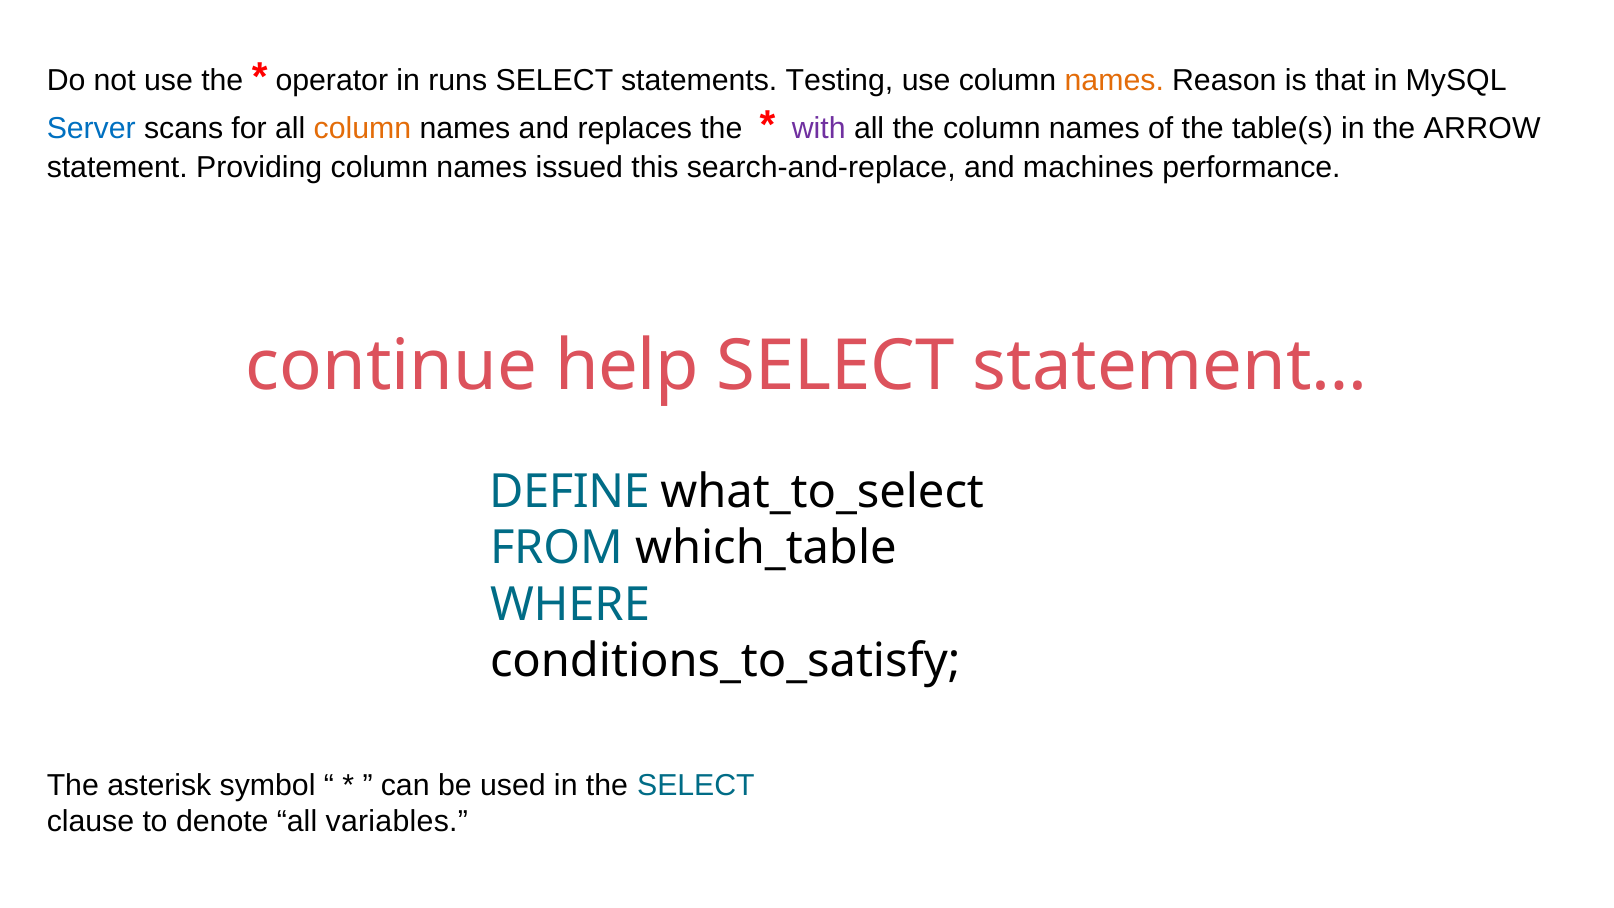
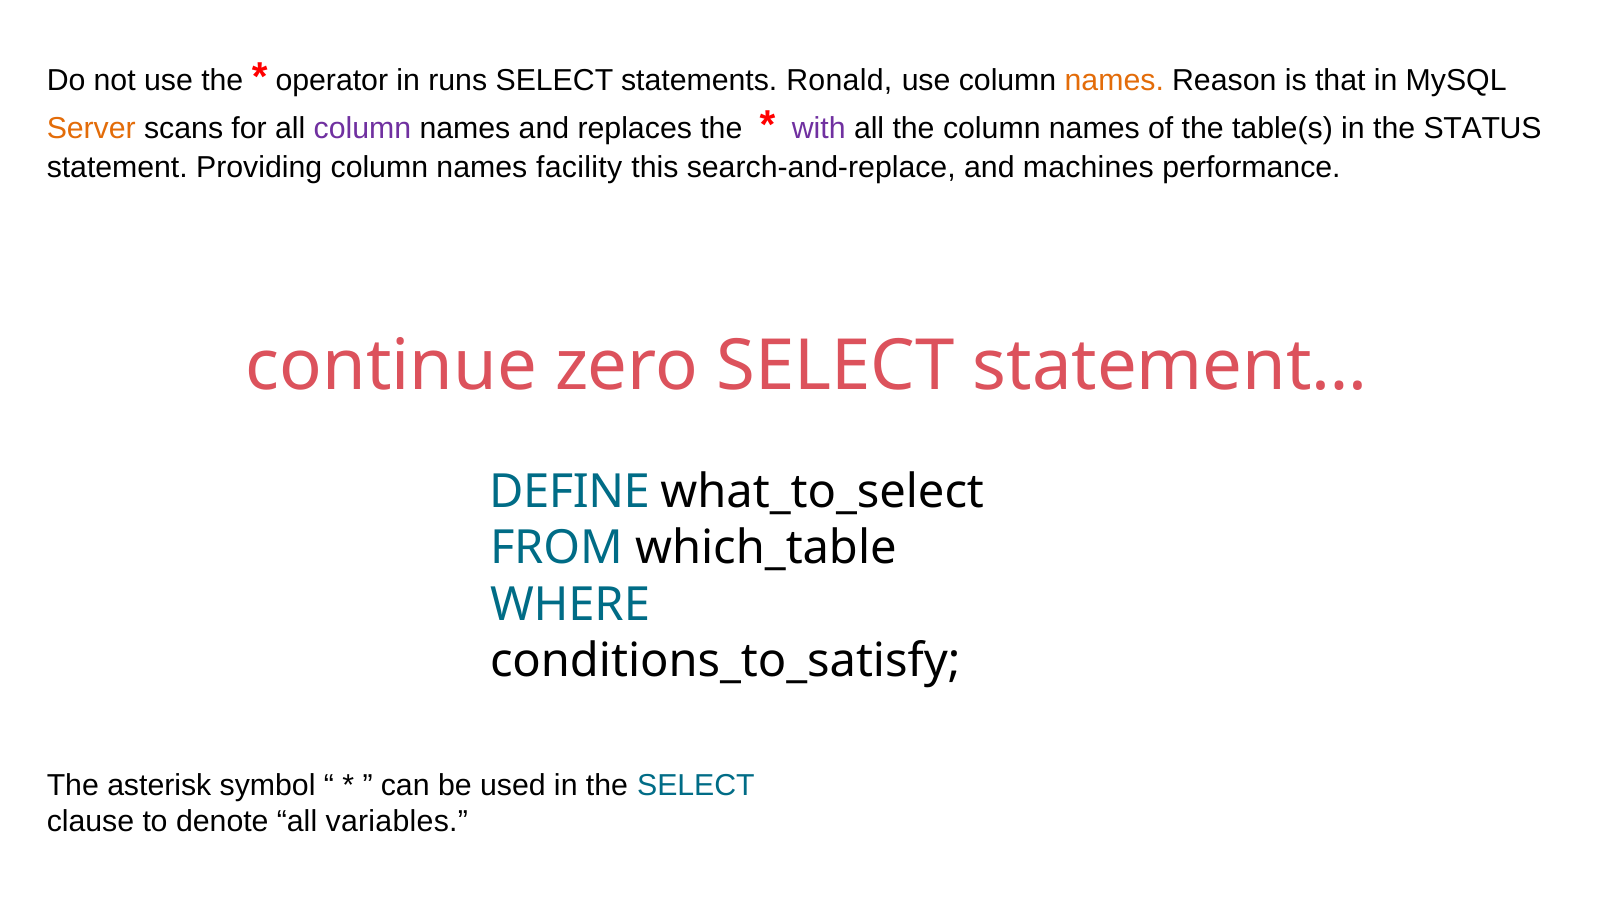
Testing: Testing -> Ronald (839, 80)
Server colour: blue -> orange (91, 129)
column colour: orange -> purple (362, 129)
ARROW: ARROW -> STATUS (1482, 129)
issued: issued -> facility (579, 167)
help: help -> zero (627, 366)
